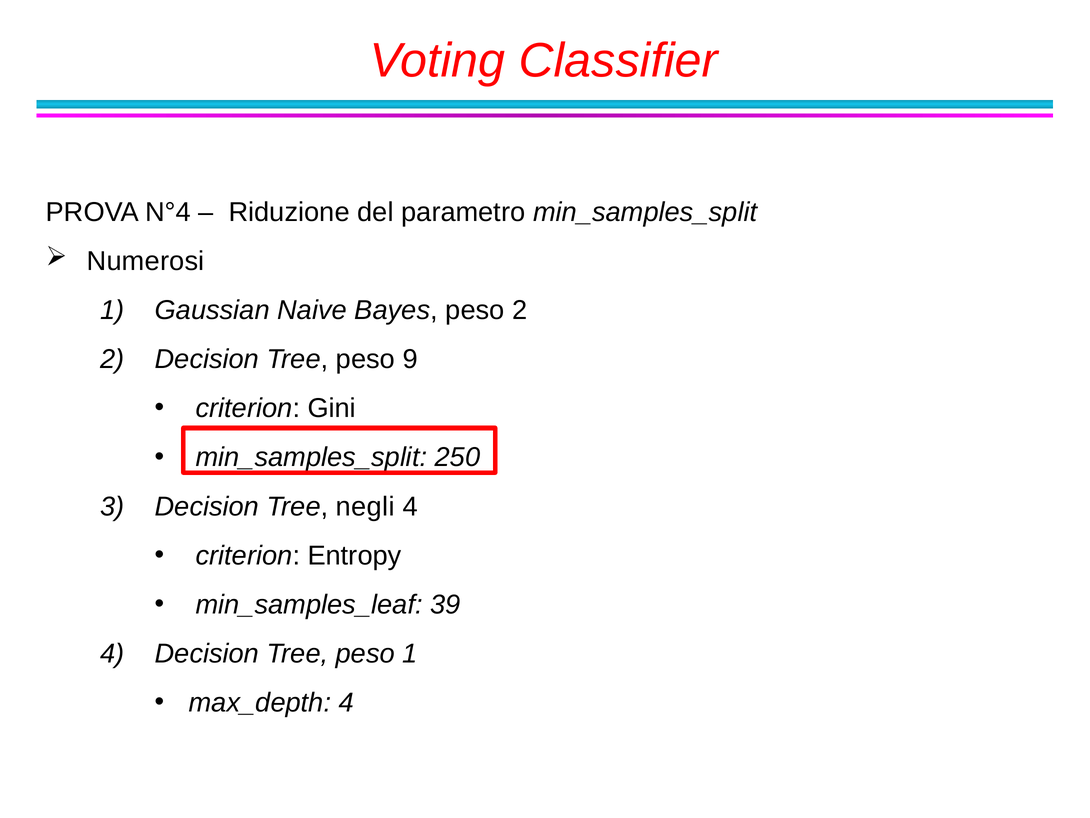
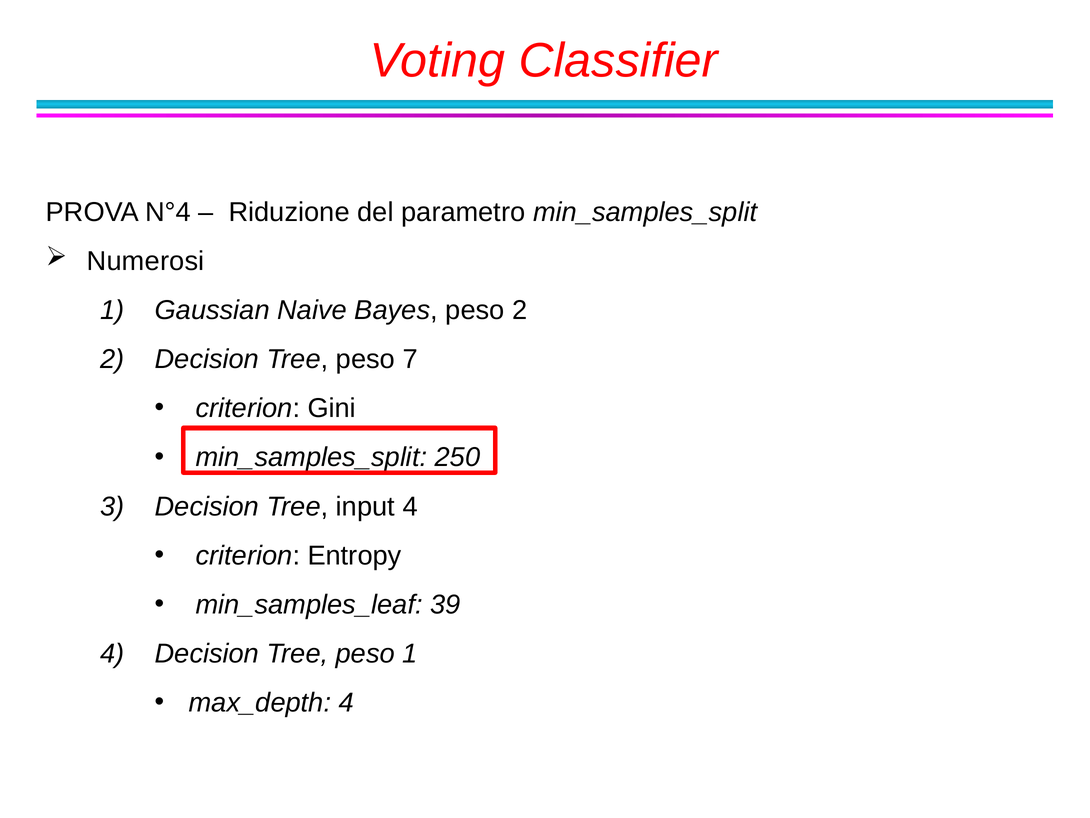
9: 9 -> 7 (410, 359)
negli: negli -> input (365, 506)
